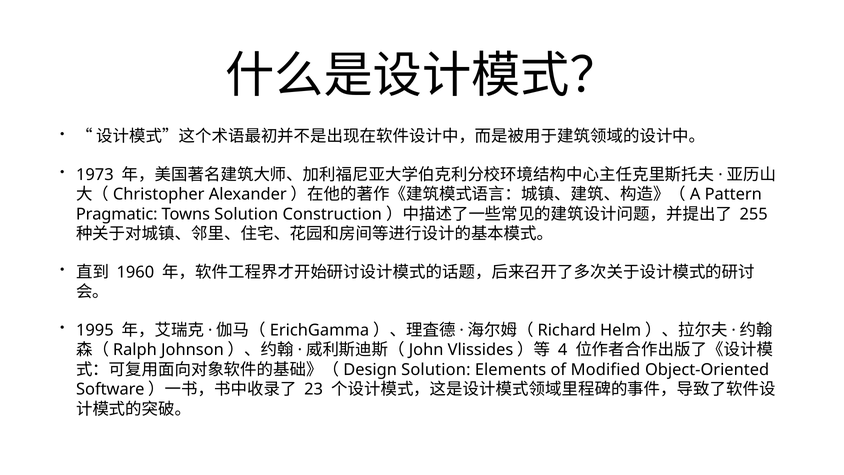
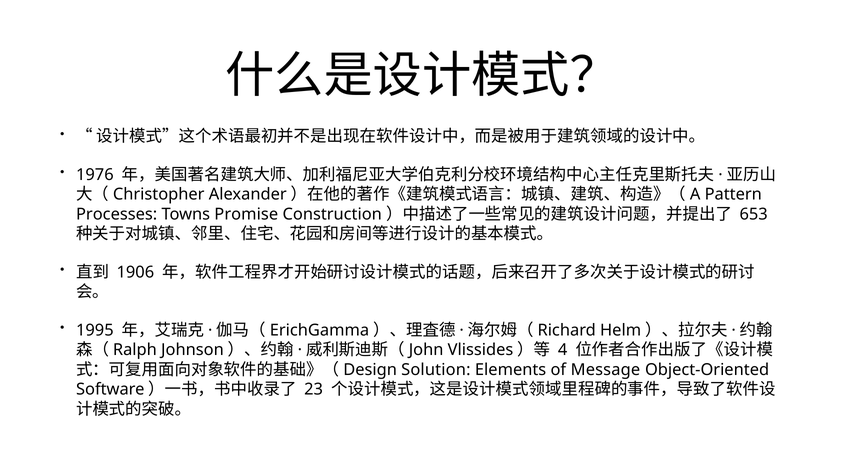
1973: 1973 -> 1976 (95, 174)
Pragmatic: Pragmatic -> Processes (117, 214)
Towns Solution: Solution -> Promise (246, 214)
255: 255 -> 653 (754, 214)
1960: 1960 -> 1906 (135, 272)
Modified: Modified -> Message (605, 369)
